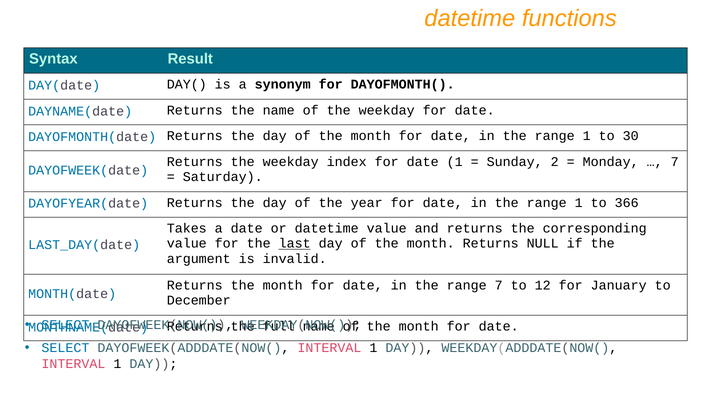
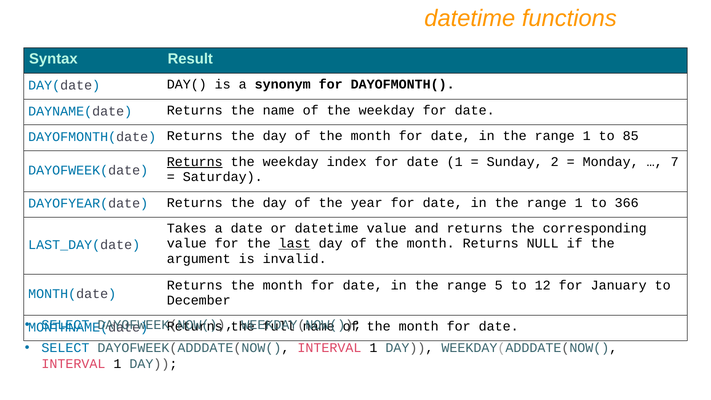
30: 30 -> 85 (631, 136)
Returns underline: none -> present (195, 162)
range 7: 7 -> 5 (499, 285)
